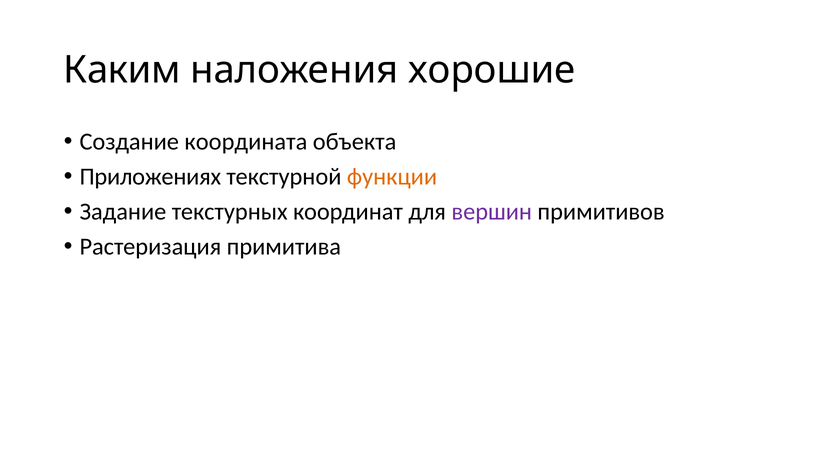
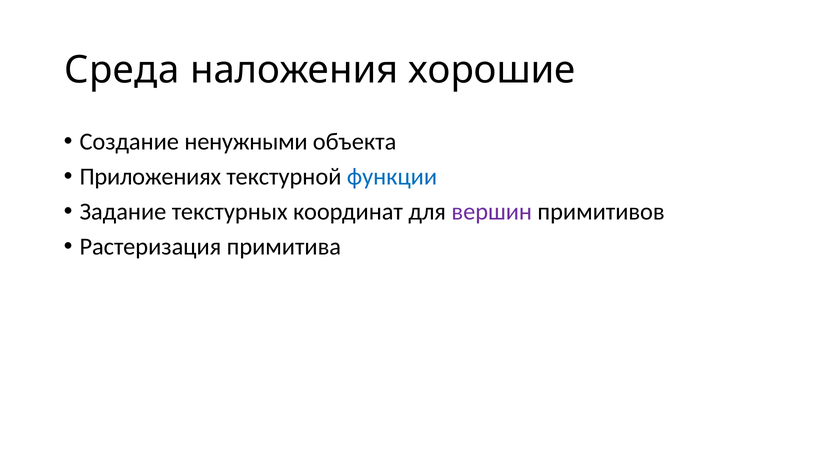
Каким: Каким -> Среда (122, 70)
координата: координата -> ненужными (246, 142)
функции colour: orange -> blue (392, 177)
